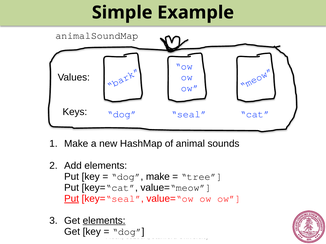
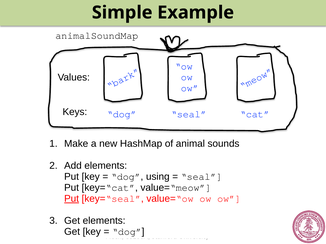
dog make: make -> using (158, 177)
tree: tree -> seal (202, 177)
elements underline: present -> none (104, 221)
